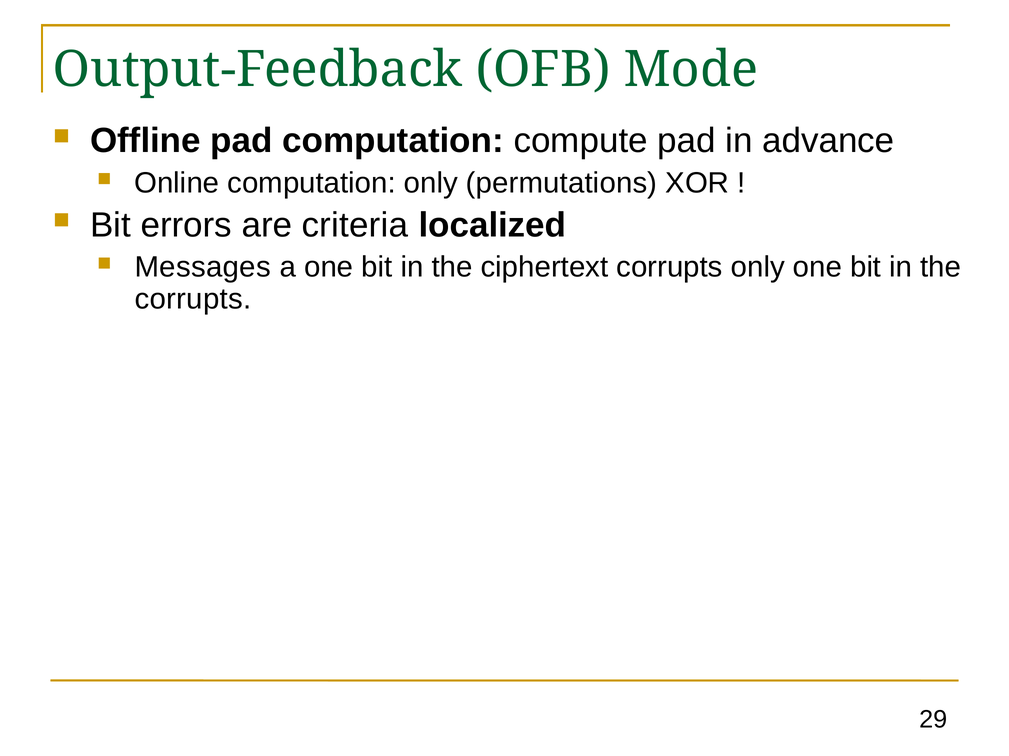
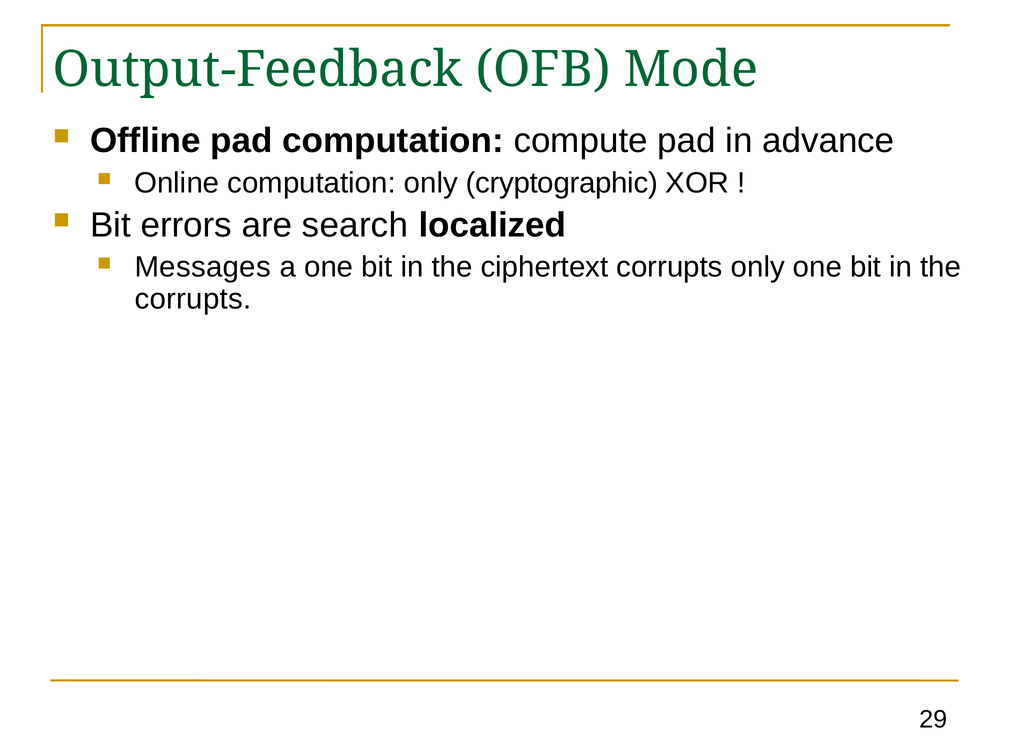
permutations: permutations -> cryptographic (562, 183)
criteria: criteria -> search (355, 225)
